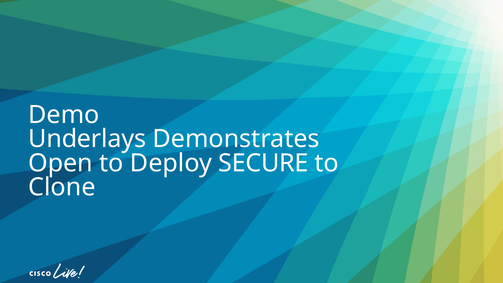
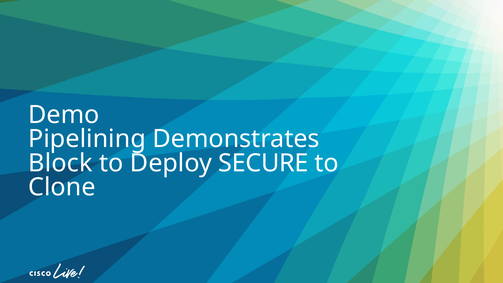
Underlays: Underlays -> Pipelining (87, 139)
Open: Open -> Block (60, 163)
